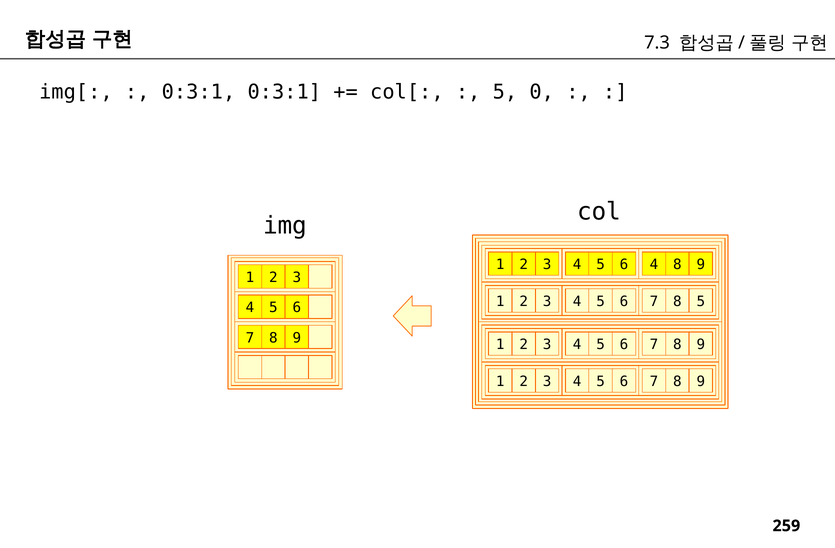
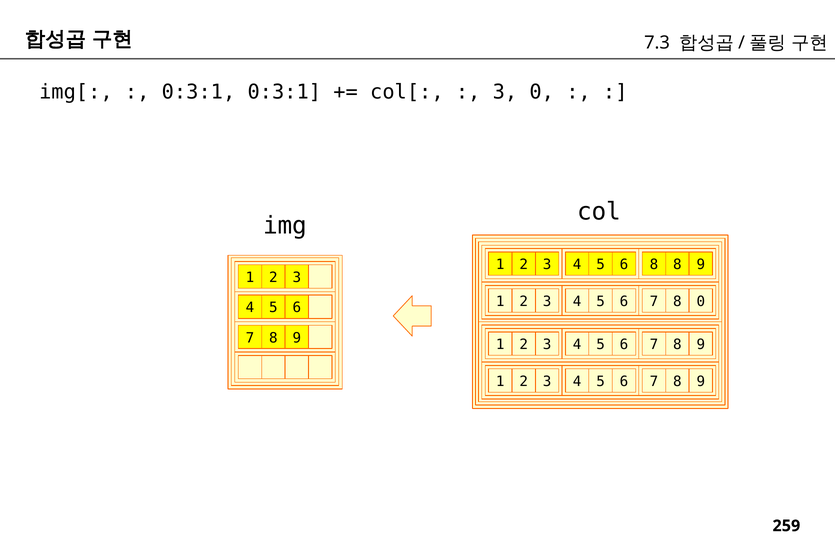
5: 5 -> 3 (505, 92)
6 4: 4 -> 8 (654, 265)
8 5: 5 -> 0 (701, 302)
